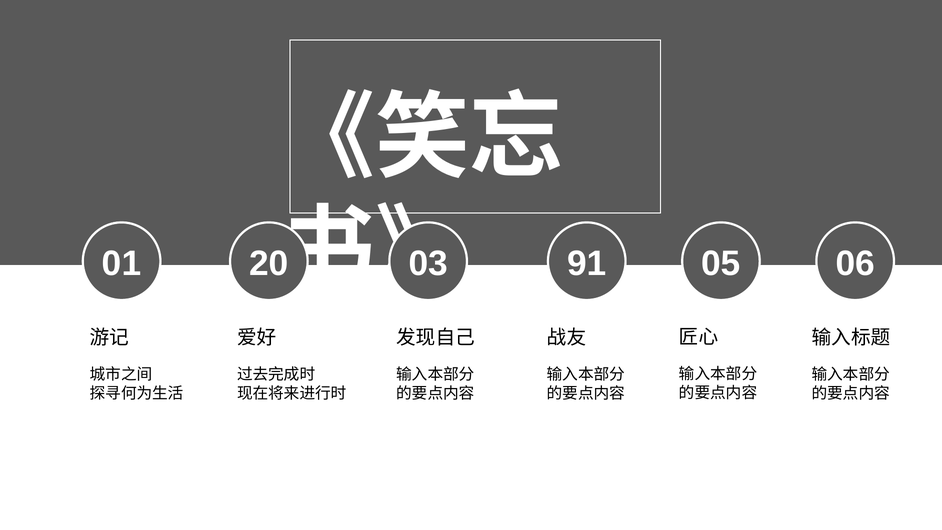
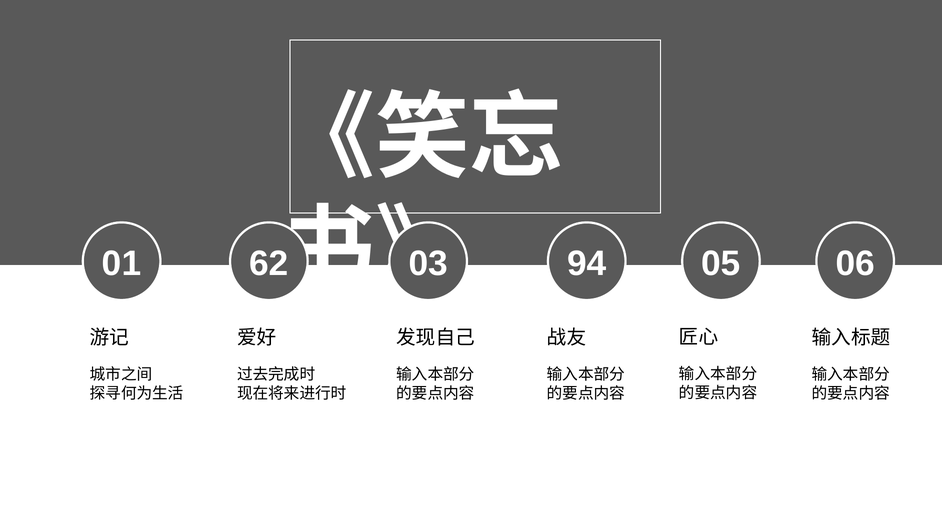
20: 20 -> 62 (269, 264)
91: 91 -> 94 (587, 264)
